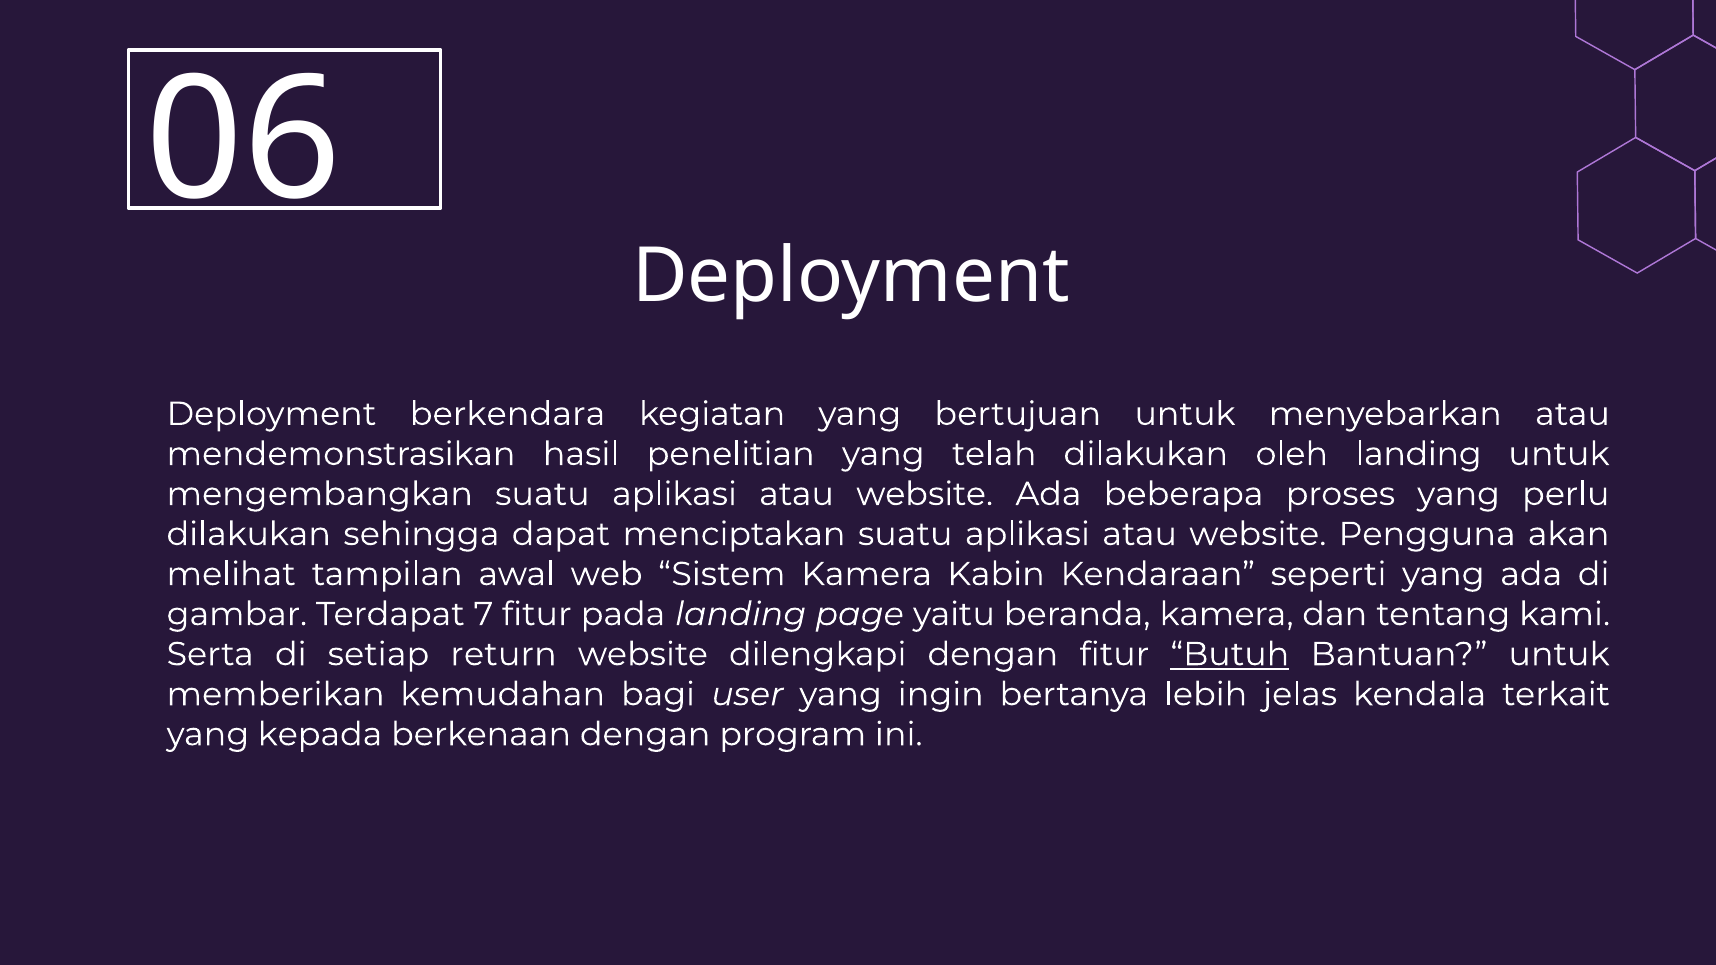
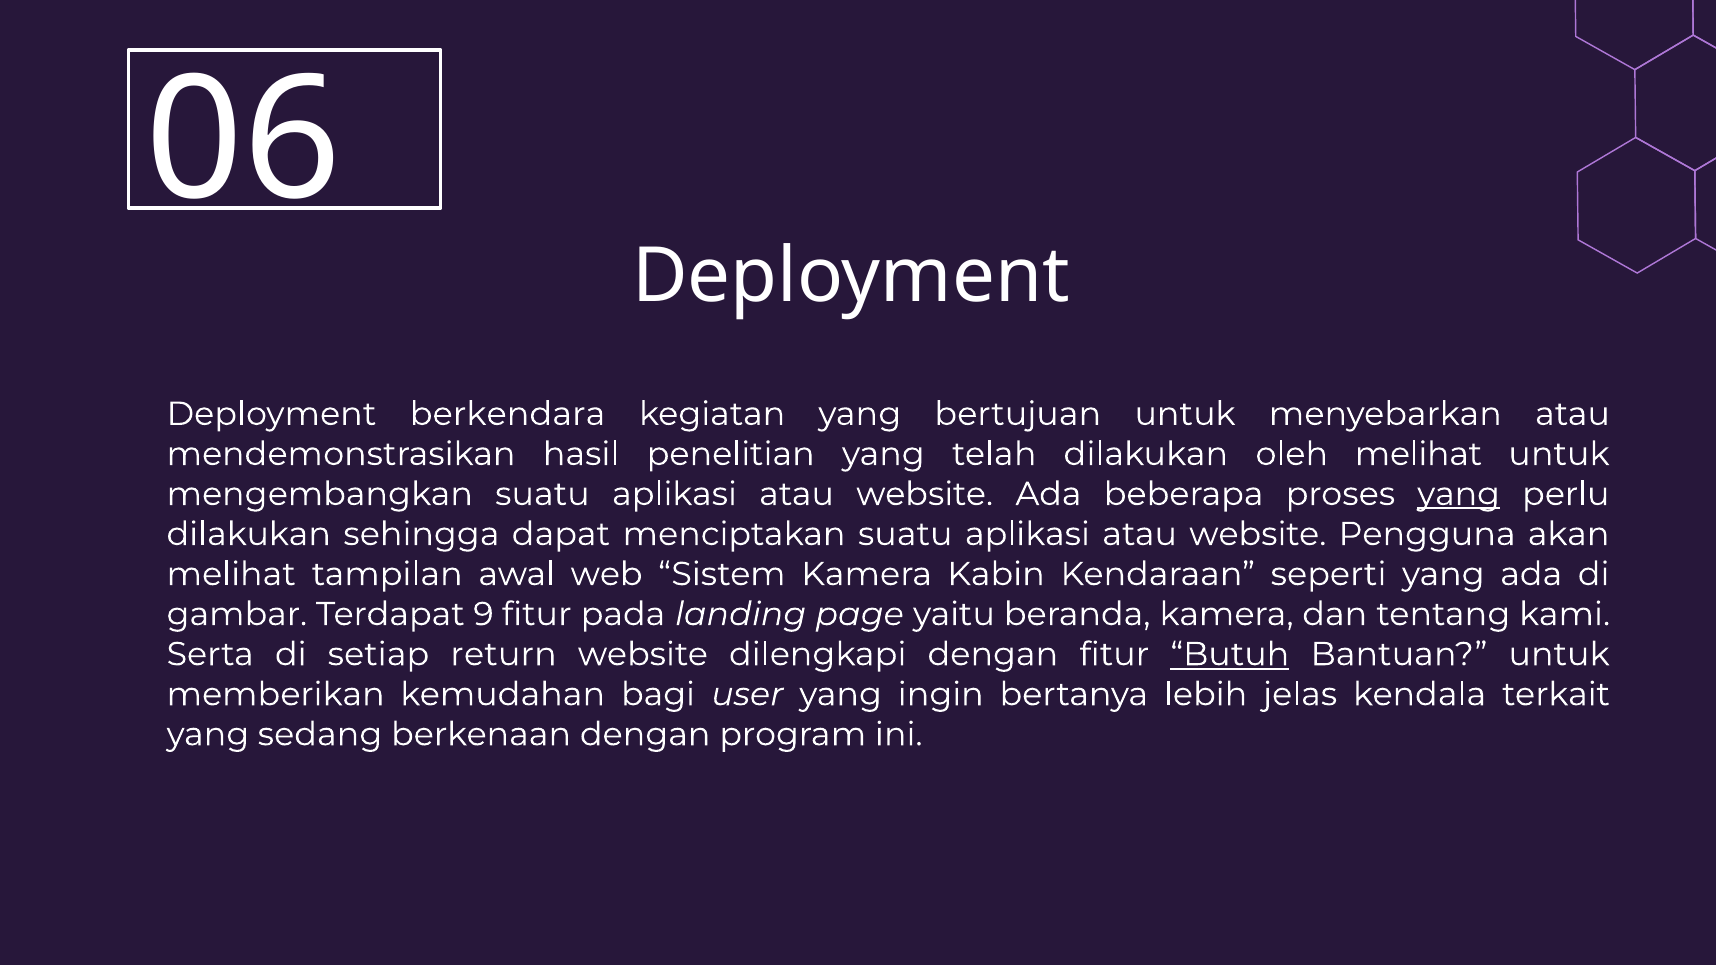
oleh landing: landing -> melihat (1418, 454)
yang underline: none -> present (1459, 494)
7: 7 -> 9 (483, 614)
kepada: kepada -> sedang (320, 735)
